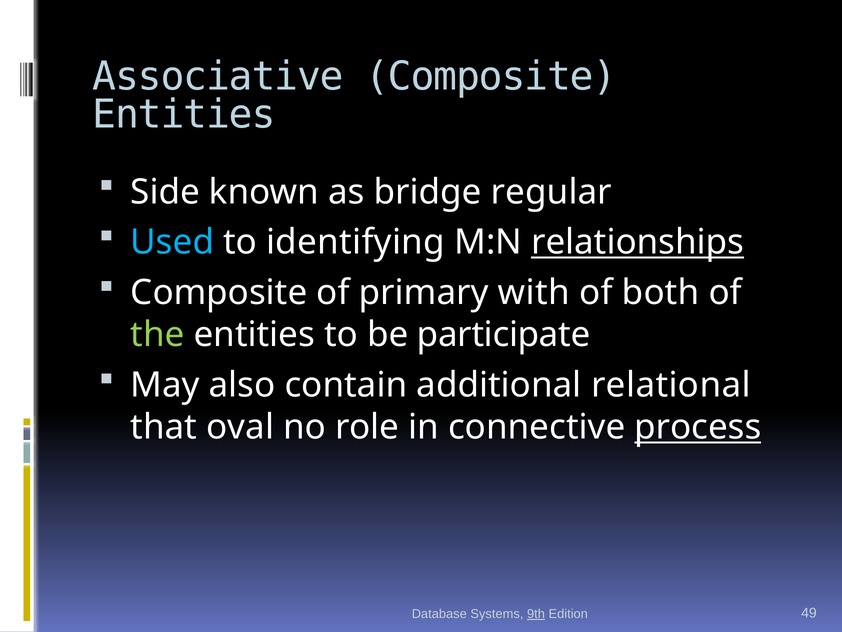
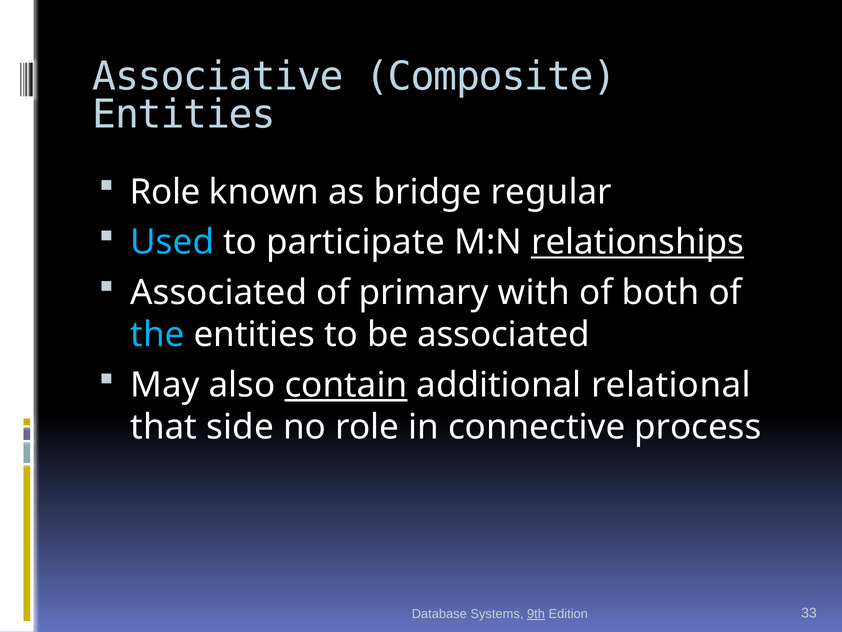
Side: Side -> Role (165, 192)
identifying: identifying -> participate (356, 242)
Composite: Composite -> Associated (219, 292)
the colour: light green -> light blue (157, 335)
be participate: participate -> associated (504, 335)
contain underline: none -> present (346, 385)
oval: oval -> side (240, 427)
process underline: present -> none (698, 427)
49: 49 -> 33 (809, 613)
